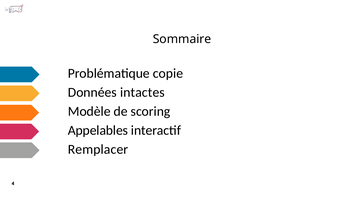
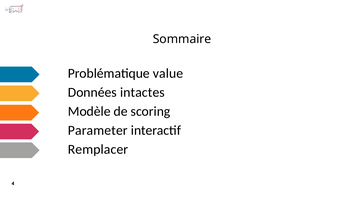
copie: copie -> value (168, 73)
Appelables: Appelables -> Parameter (98, 130)
